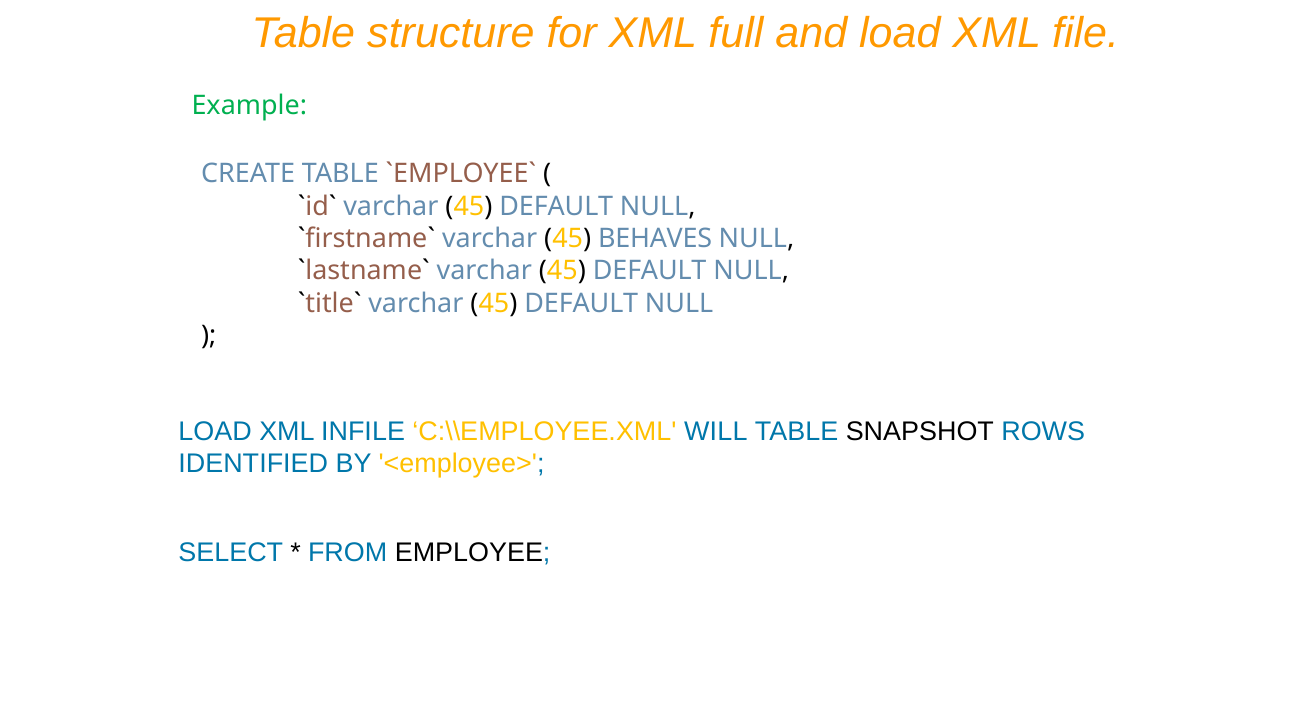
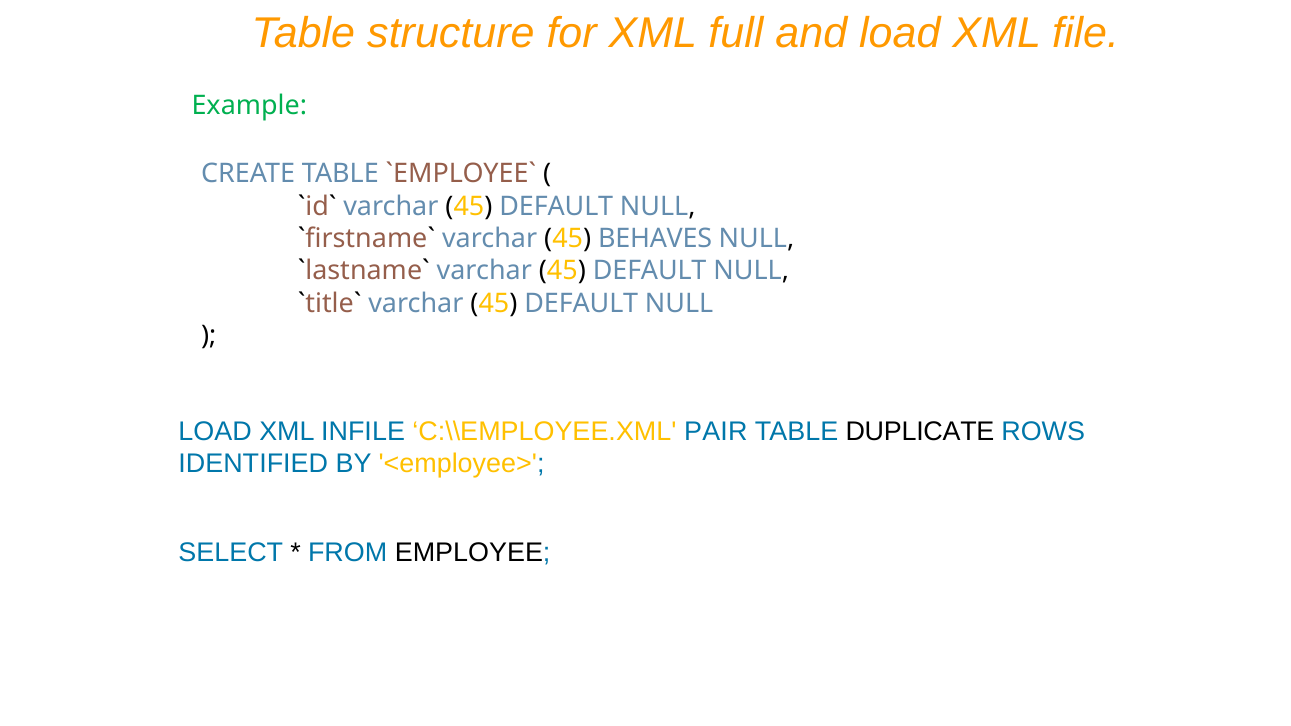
WILL: WILL -> PAIR (716, 432)
SNAPSHOT: SNAPSHOT -> DUPLICATE (920, 432)
